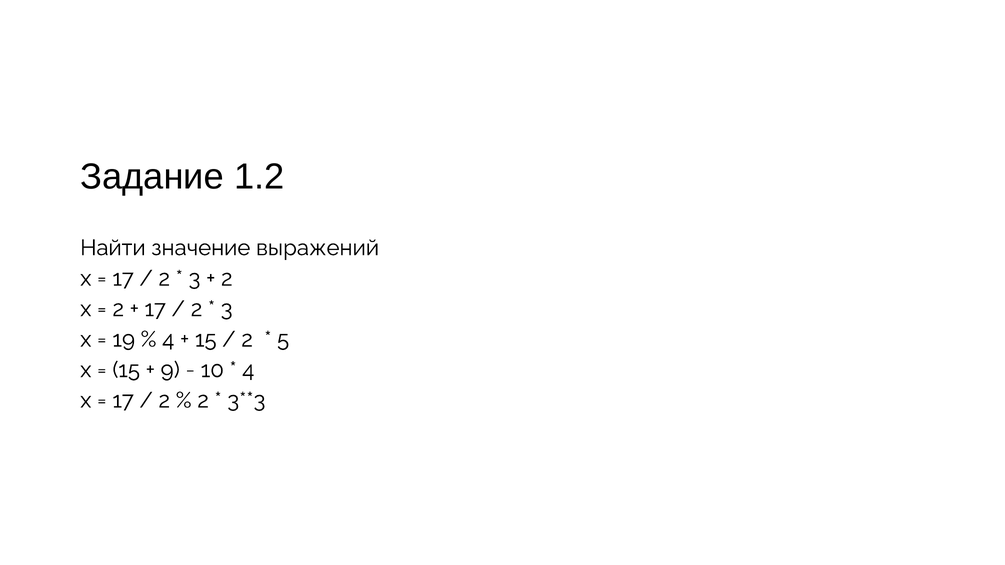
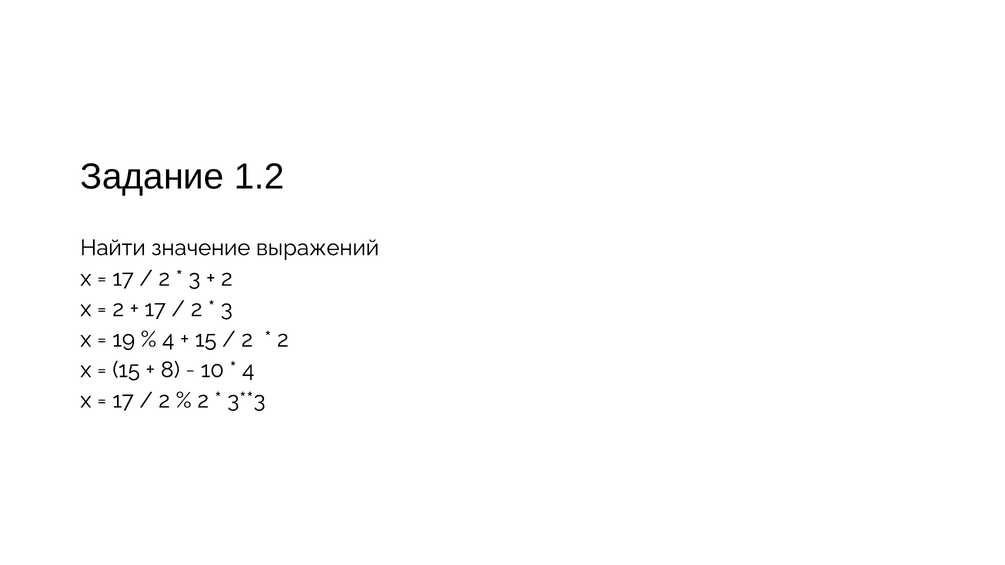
5: 5 -> 2 (283, 339)
9: 9 -> 8 (170, 370)
